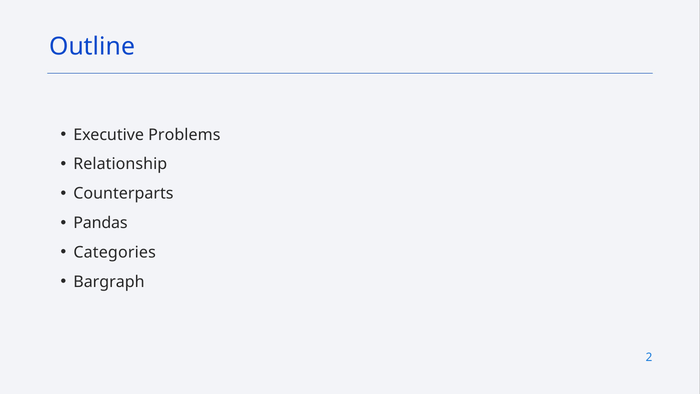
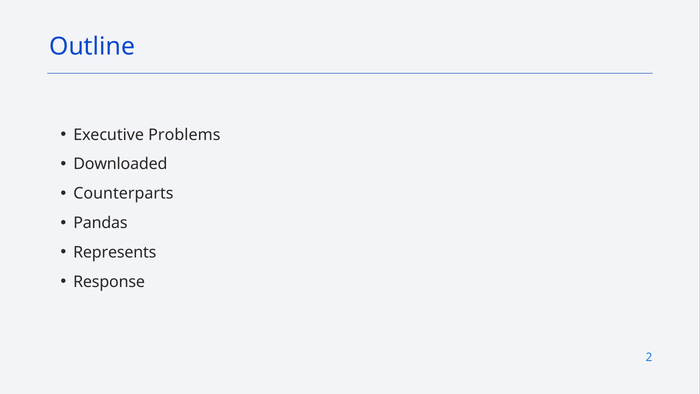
Relationship: Relationship -> Downloaded (120, 164)
Categories: Categories -> Represents (115, 252)
Bargraph: Bargraph -> Response (109, 282)
